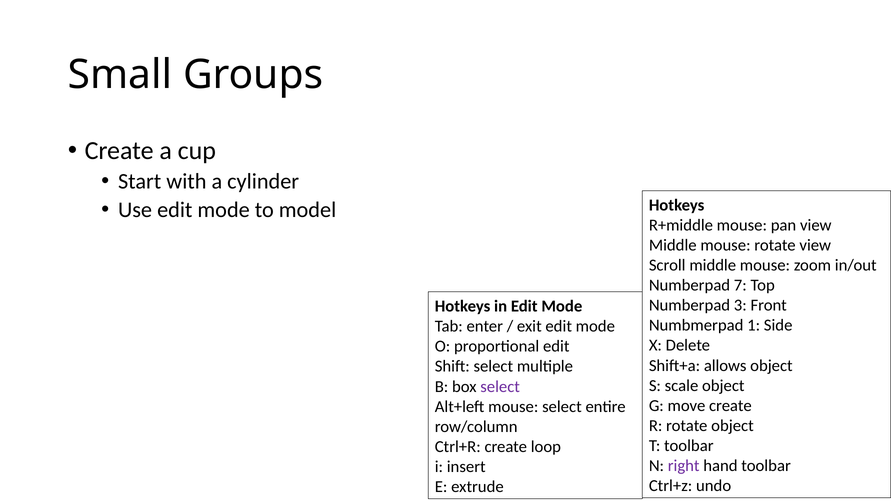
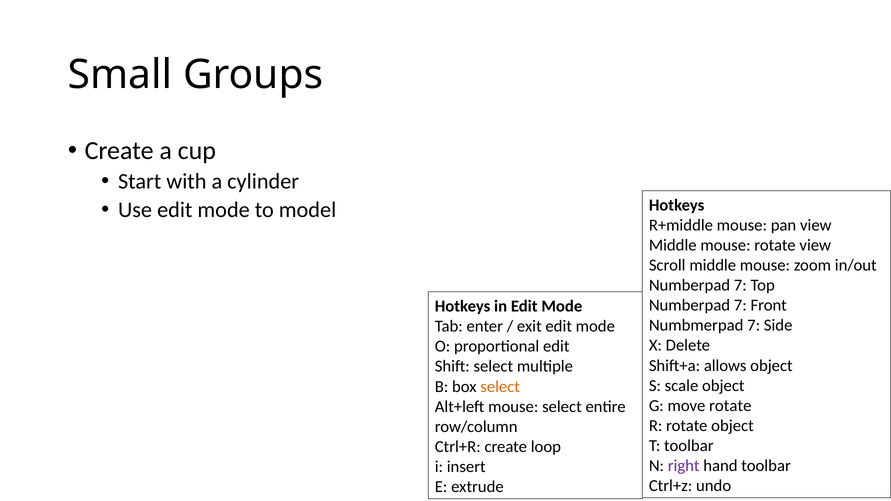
3: 3 -> 7 (740, 305)
Numbmerpad 1: 1 -> 7 (754, 326)
select colour: purple -> orange (500, 387)
move create: create -> rotate (730, 406)
